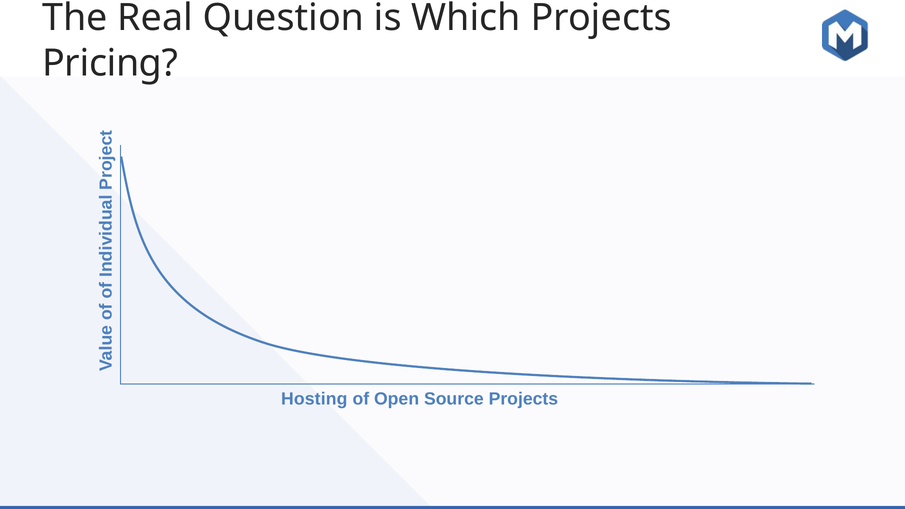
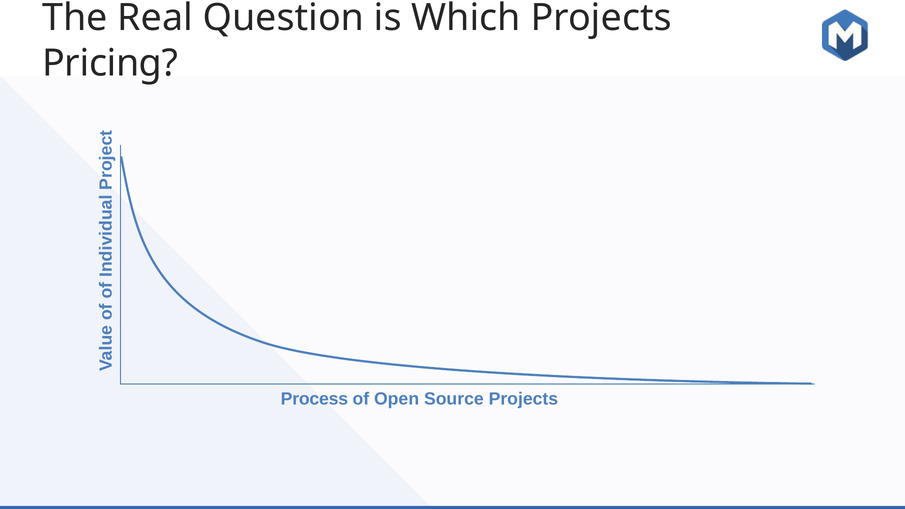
Hosting: Hosting -> Process (314, 399)
